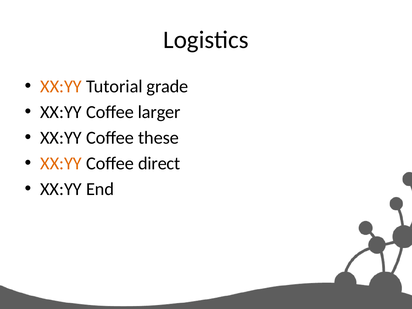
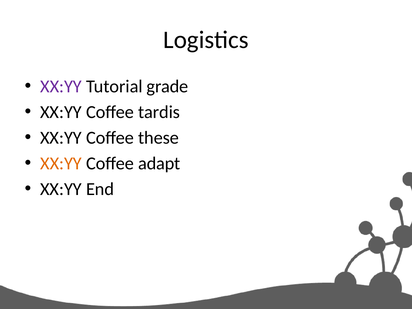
XX:YY colour: orange -> purple (61, 86)
larger: larger -> tardis (159, 112)
direct: direct -> adapt (159, 163)
